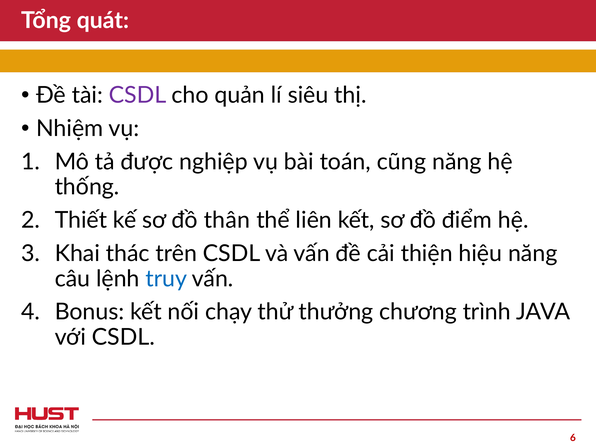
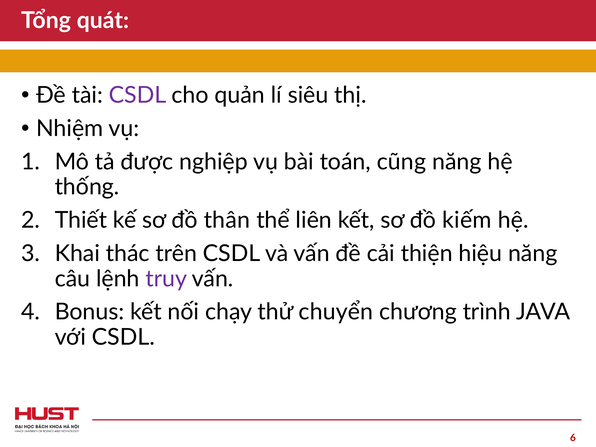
điểm: điểm -> kiếm (467, 220)
truy colour: blue -> purple (166, 279)
thưởng: thưởng -> chuyển (336, 312)
